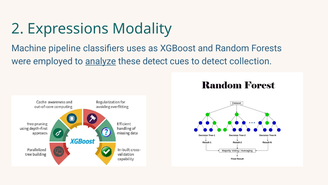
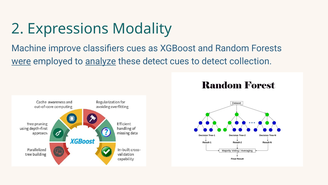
pipeline: pipeline -> improve (65, 48)
classifiers uses: uses -> cues (136, 48)
were underline: none -> present (21, 61)
